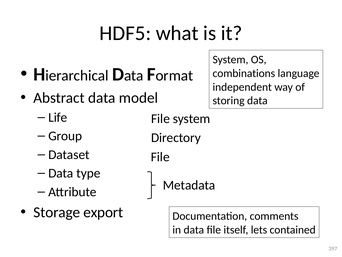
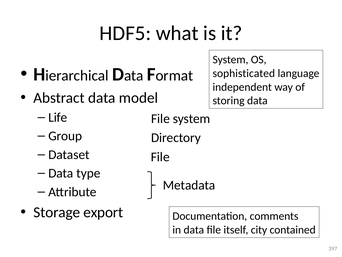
combinations: combinations -> sophisticated (244, 73)
lets: lets -> city (259, 229)
